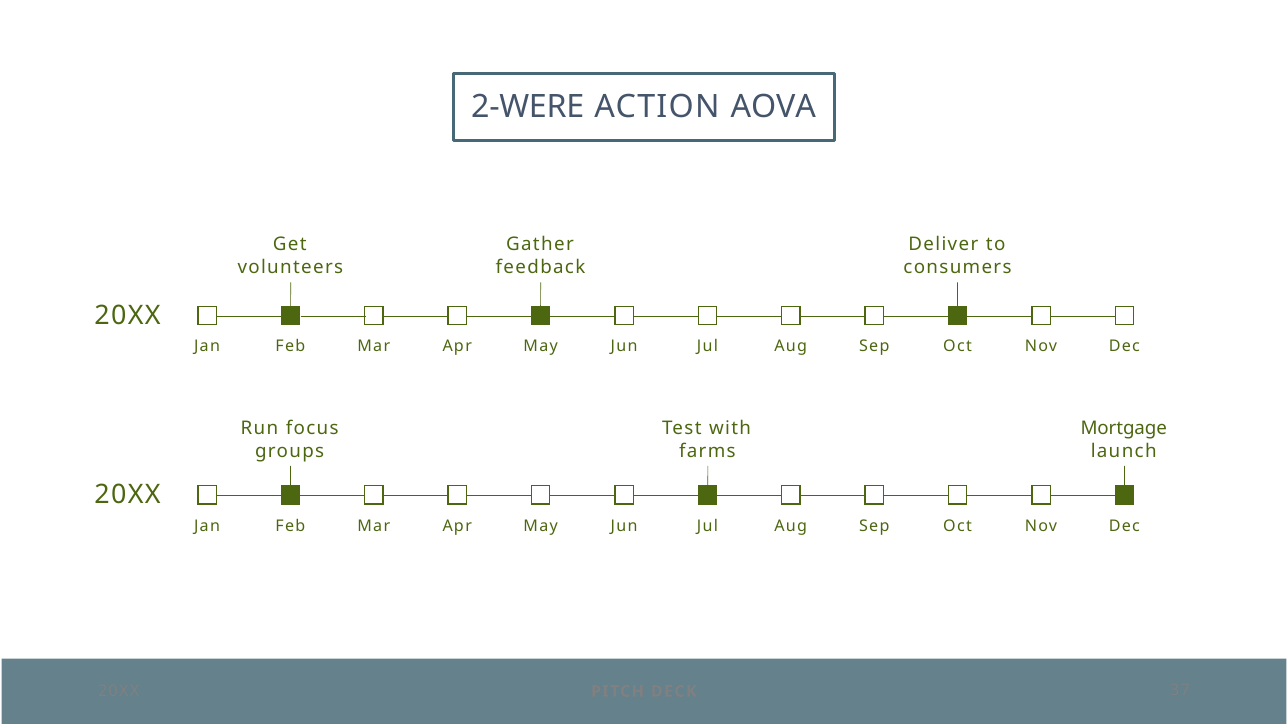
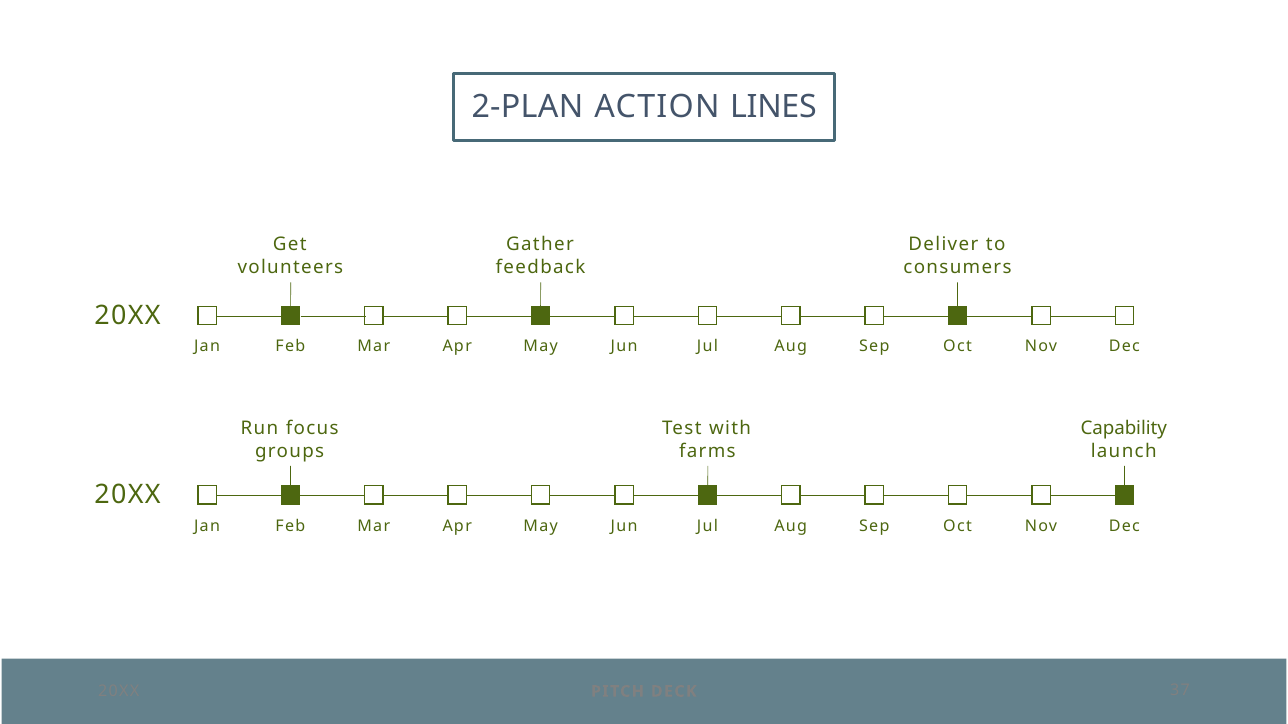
2-WERE: 2-WERE -> 2-PLAN (527, 107)
AOVA: AOVA -> LINES (773, 107)
Mortgage: Mortgage -> Capability (1124, 429)
